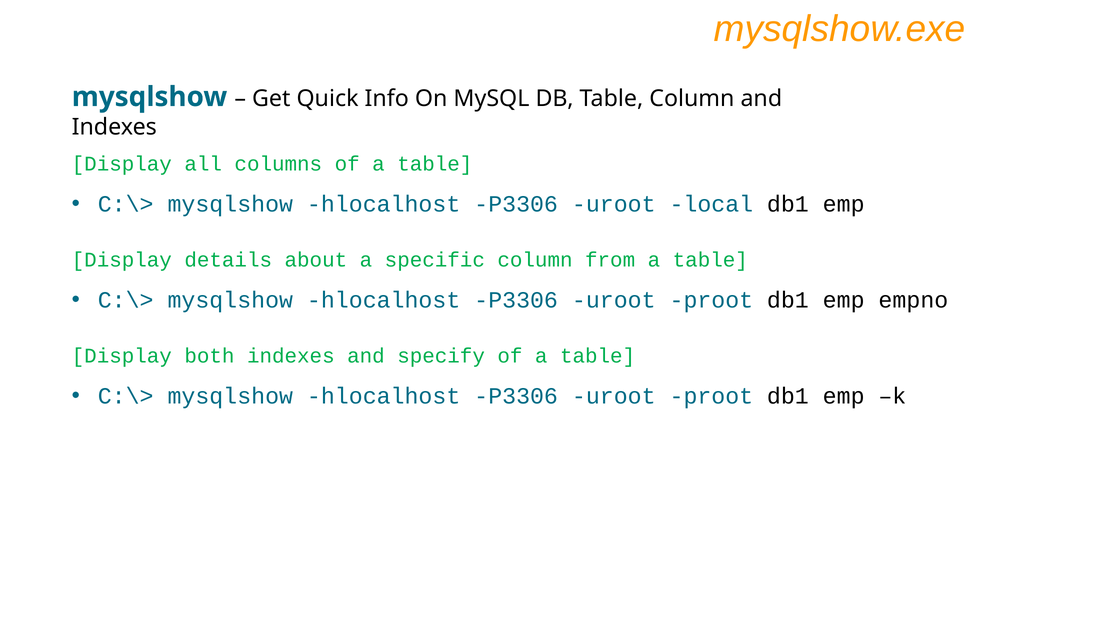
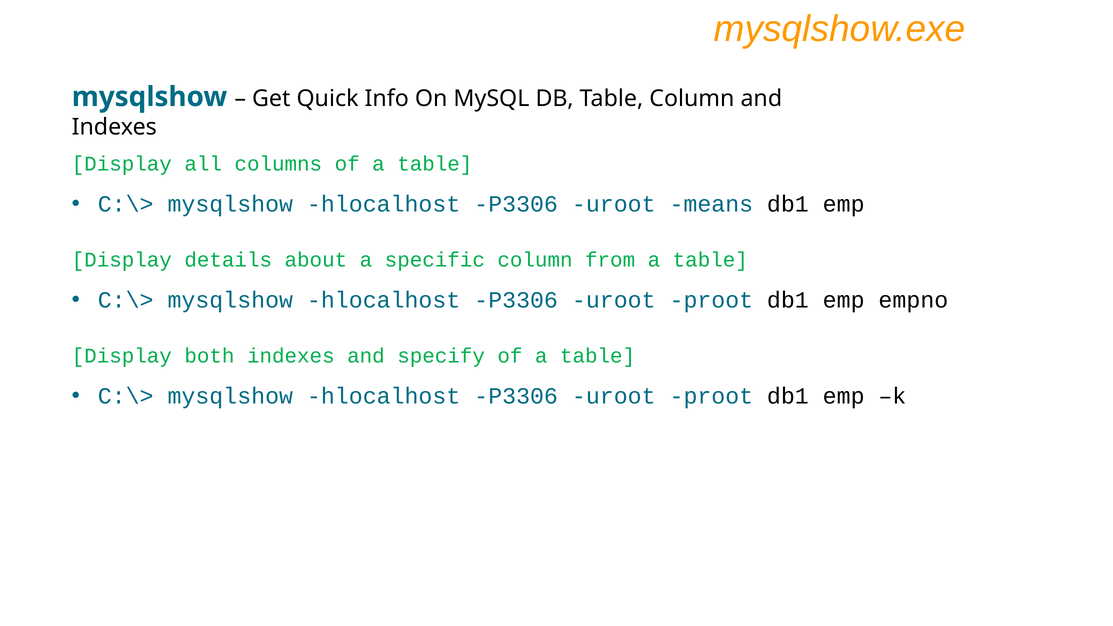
local: local -> means (711, 204)
